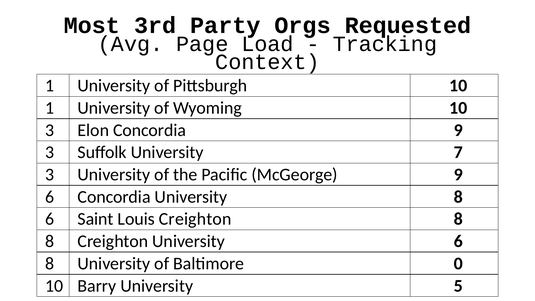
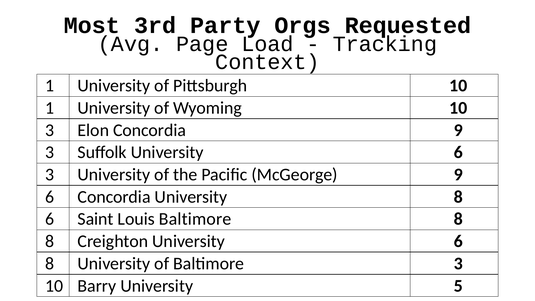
Suffolk University 7: 7 -> 6 (458, 152)
Louis Creighton: Creighton -> Baltimore (195, 219)
Baltimore 0: 0 -> 3 (458, 264)
